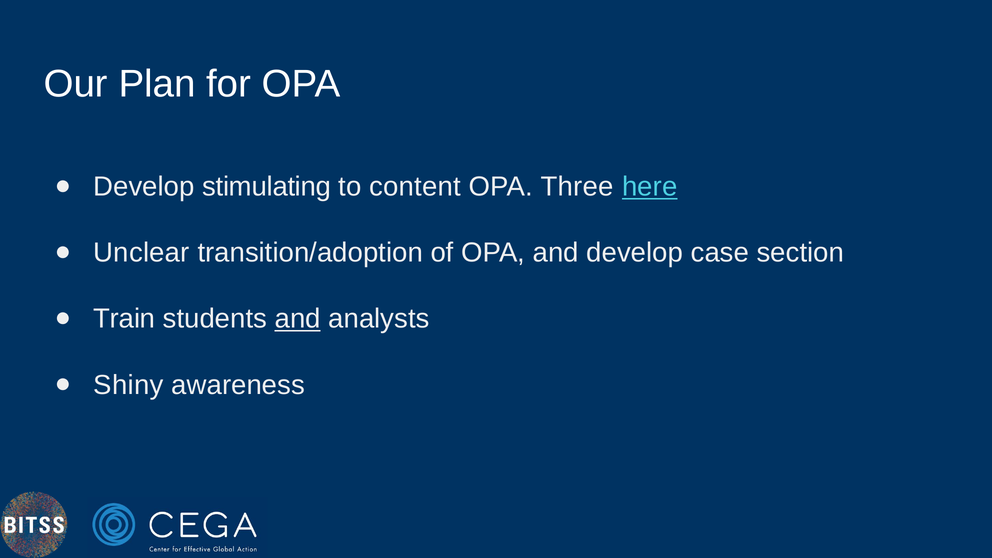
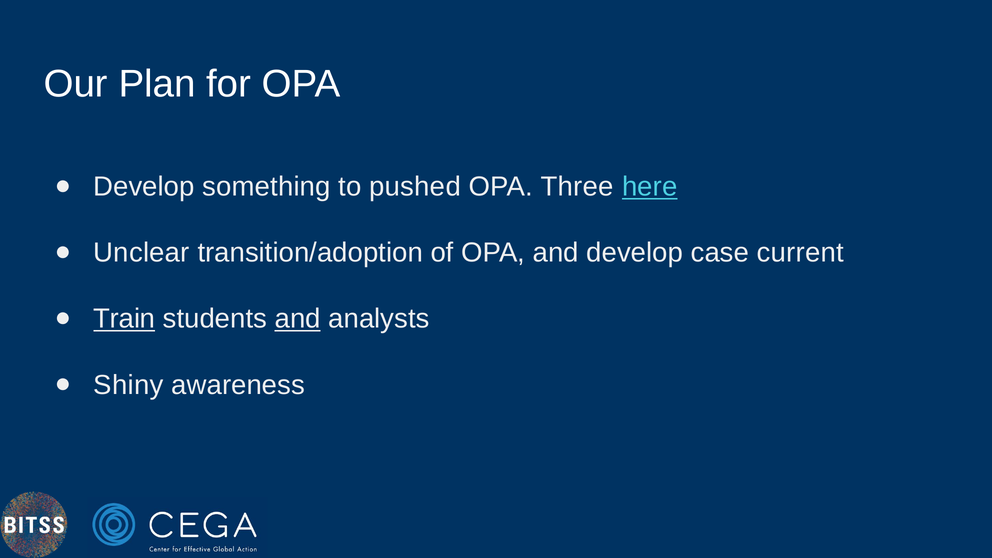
stimulating: stimulating -> something (266, 186)
content: content -> pushed (415, 186)
section: section -> current (800, 253)
Train underline: none -> present (124, 319)
